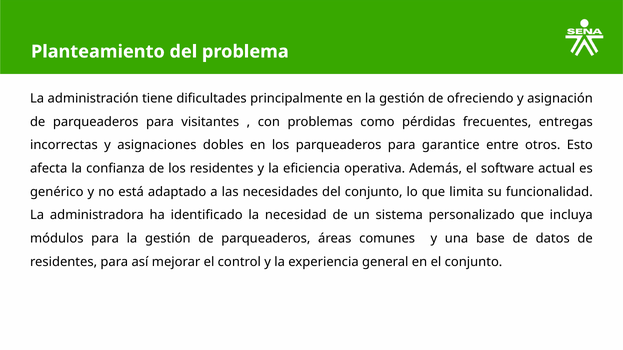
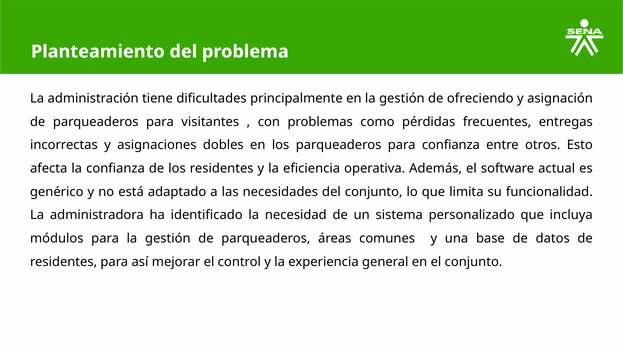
para garantice: garantice -> confianza (451, 145)
